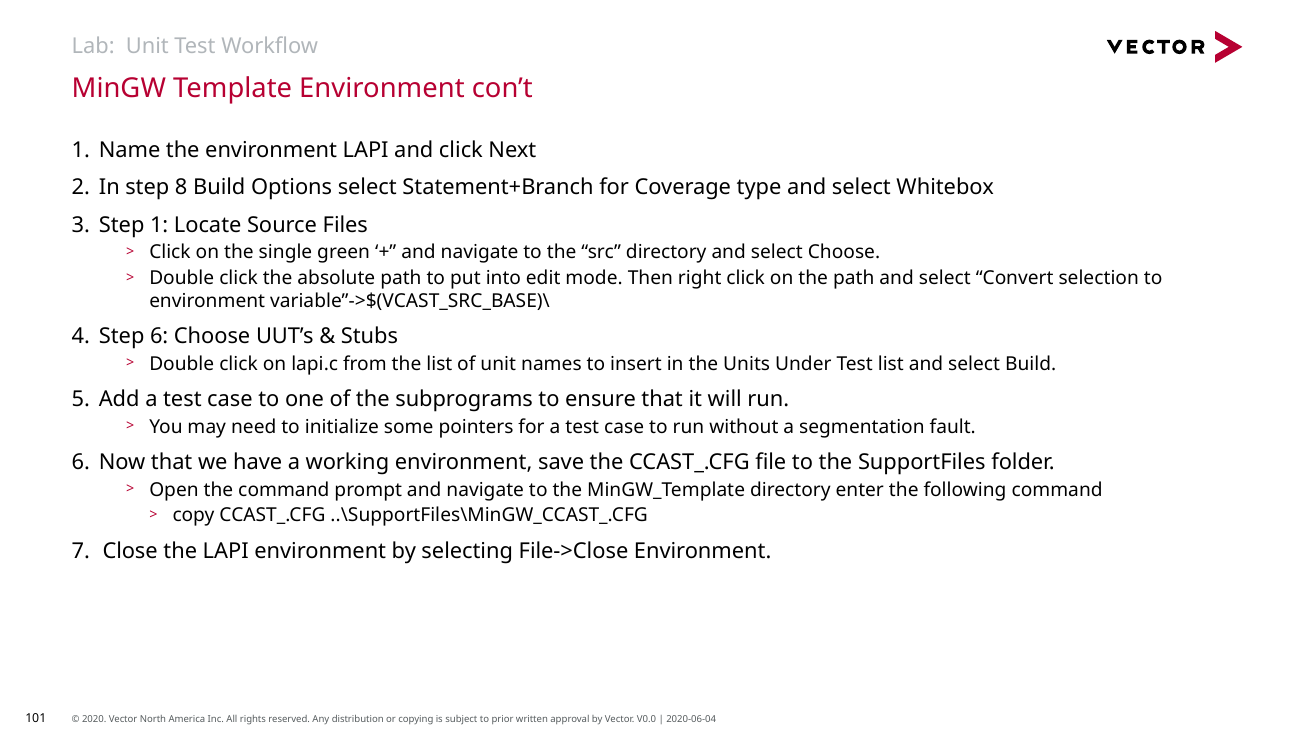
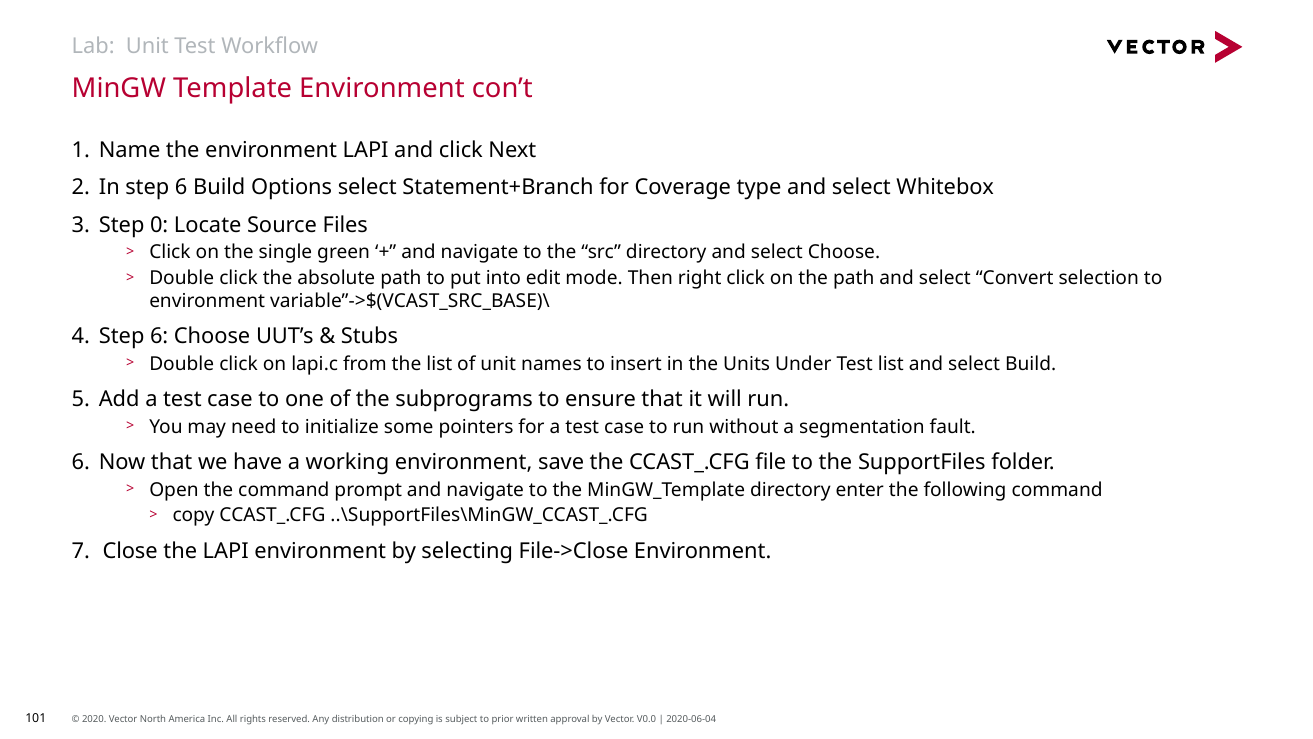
In step 8: 8 -> 6 (181, 188)
Step 1: 1 -> 0 (159, 225)
